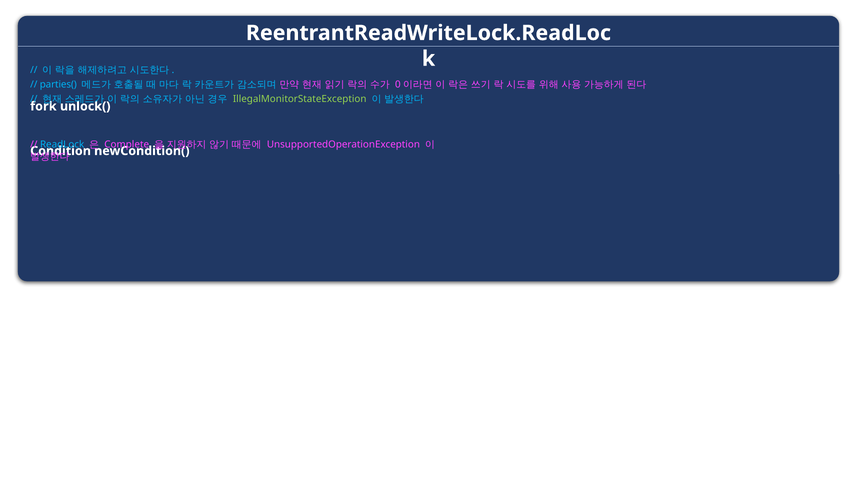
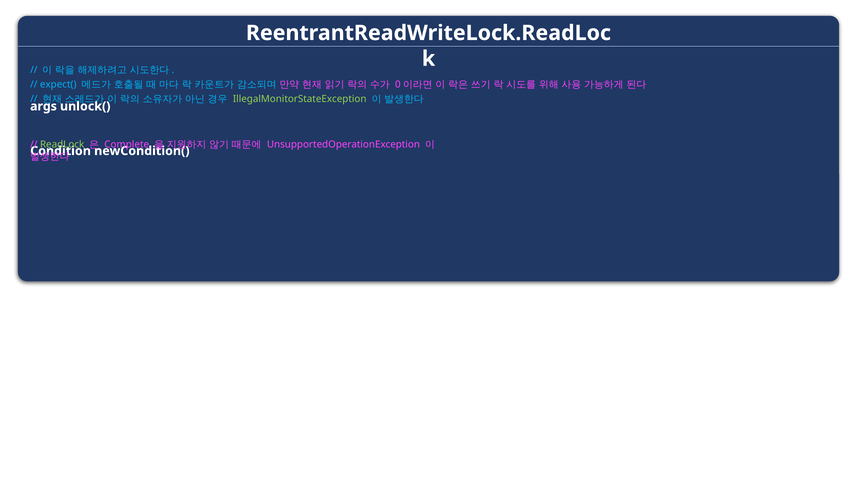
parties(: parties( -> expect( (58, 84)
fork: fork -> args (43, 106)
ReadLock colour: light blue -> light green (62, 145)
